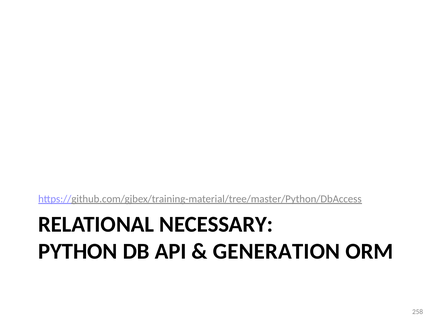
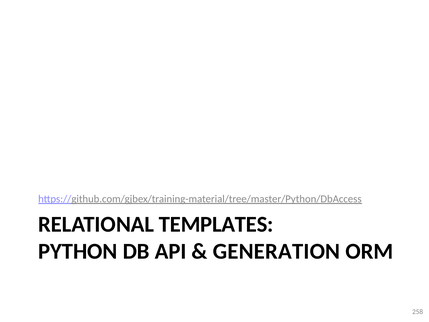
NECESSARY: NECESSARY -> TEMPLATES (216, 224)
